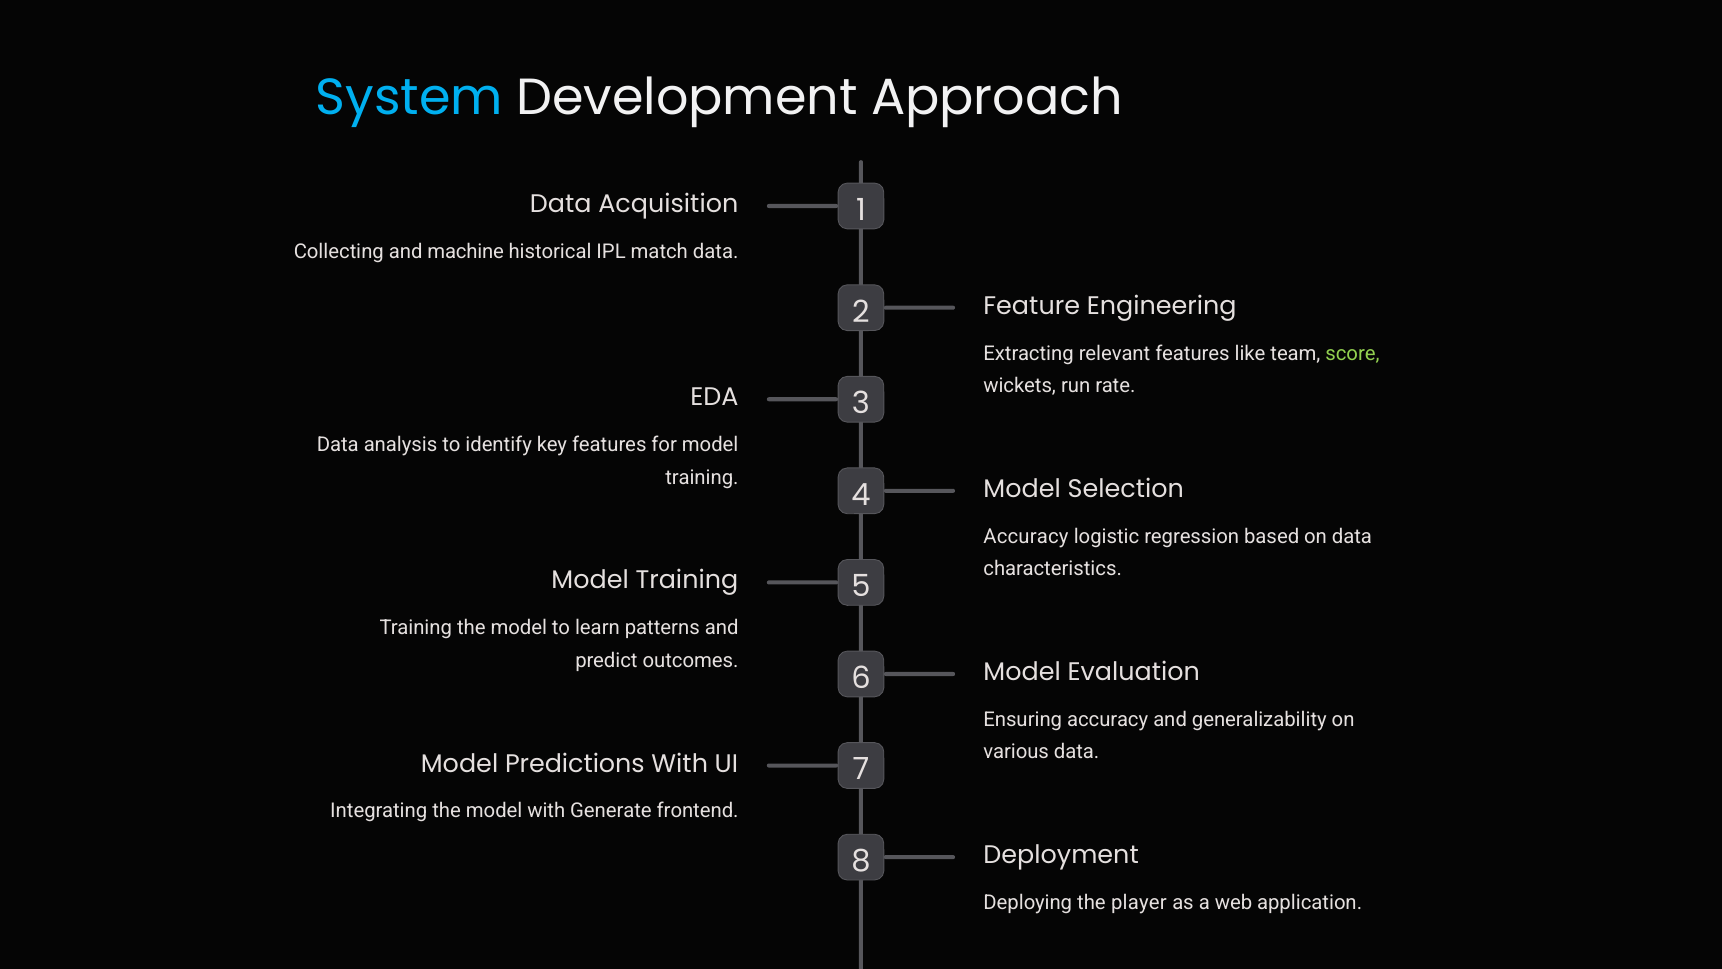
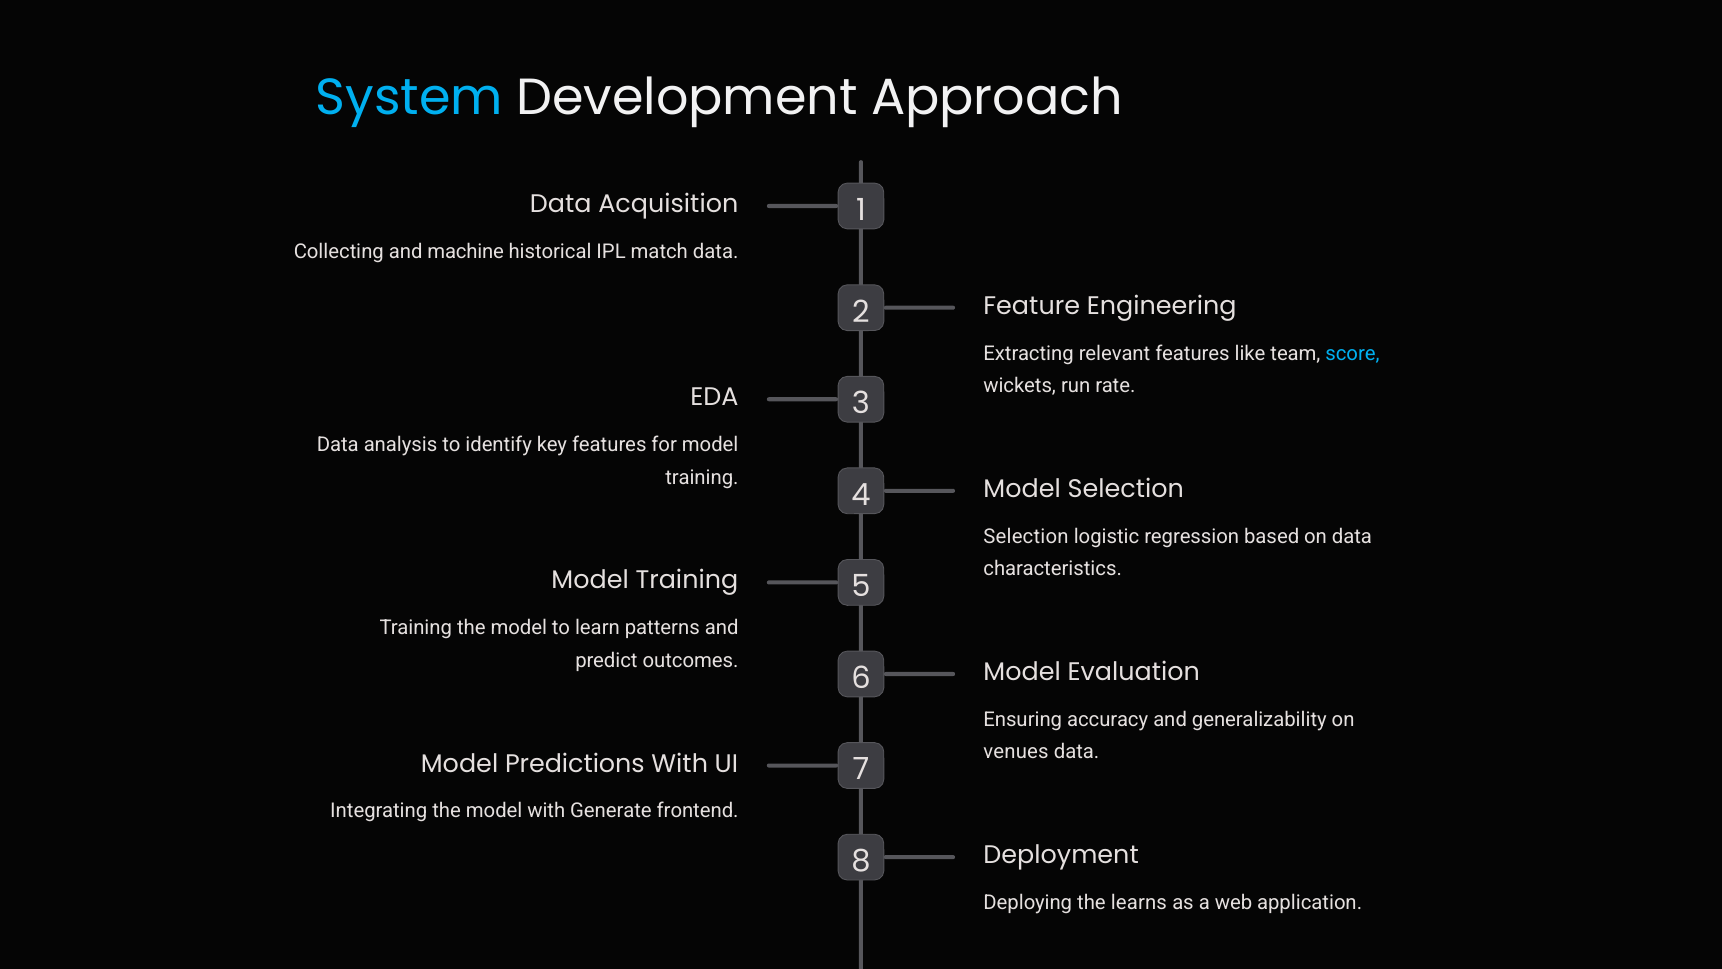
score colour: light green -> light blue (1352, 353)
Accuracy: Accuracy -> Selection (1026, 536)
various: various -> venues (1016, 752)
player: player -> learns (1139, 902)
